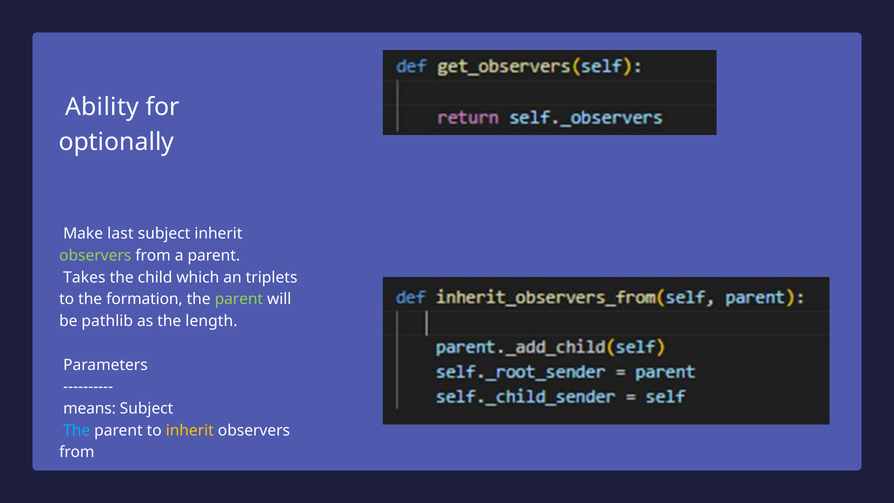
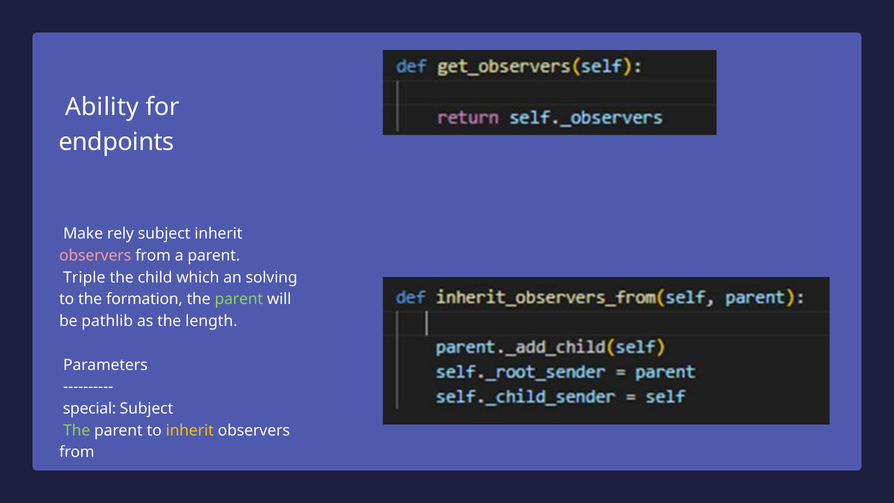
optionally: optionally -> endpoints (116, 142)
last: last -> rely (121, 234)
observers colour: light green -> pink (95, 256)
Takes: Takes -> Triple (84, 277)
triplets: triplets -> solving (272, 277)
means: means -> special (90, 408)
The colour: light blue -> light green (77, 430)
